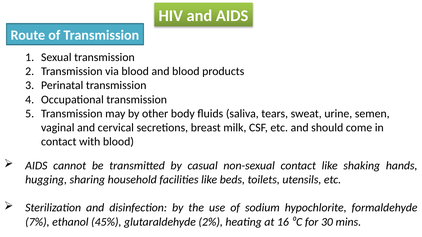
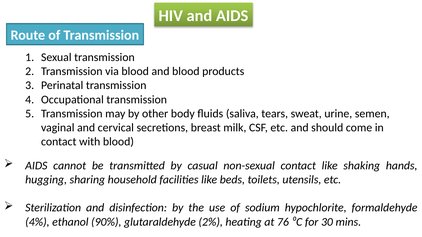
7%: 7% -> 4% (37, 222)
45%: 45% -> 90% (106, 222)
16: 16 -> 76 (283, 222)
